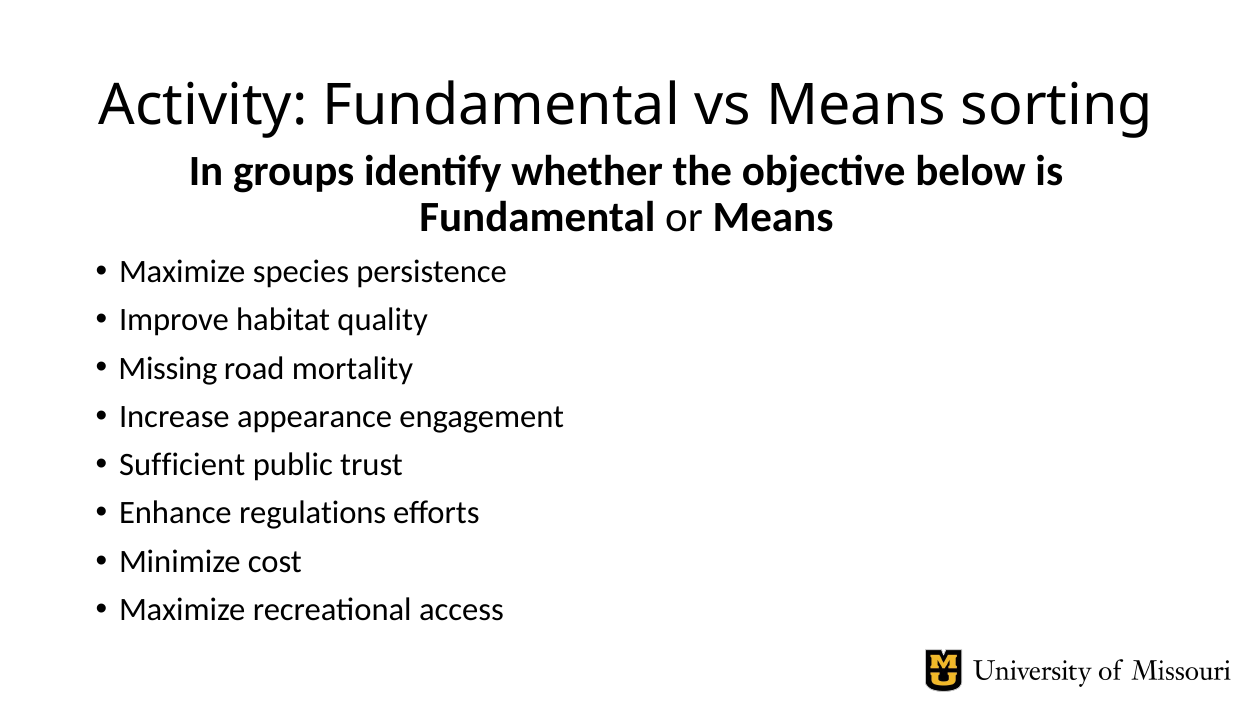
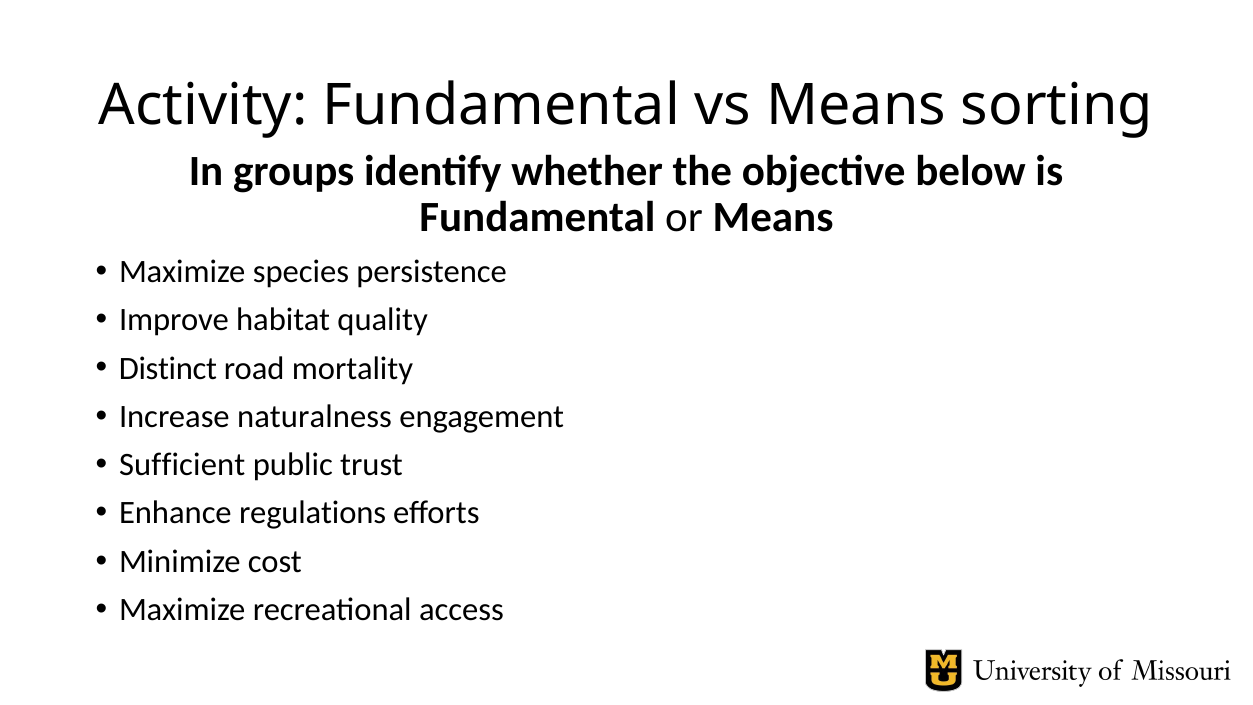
Missing: Missing -> Distinct (168, 368)
appearance: appearance -> naturalness (314, 416)
